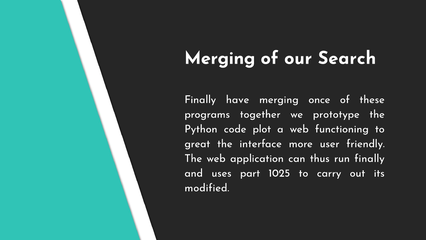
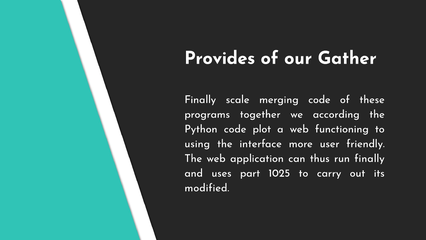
Merging: Merging -> Provides (220, 58)
Search: Search -> Gather (347, 58)
have: have -> scale (238, 99)
merging once: once -> code (319, 99)
prototype: prototype -> according (336, 114)
great: great -> using (197, 143)
